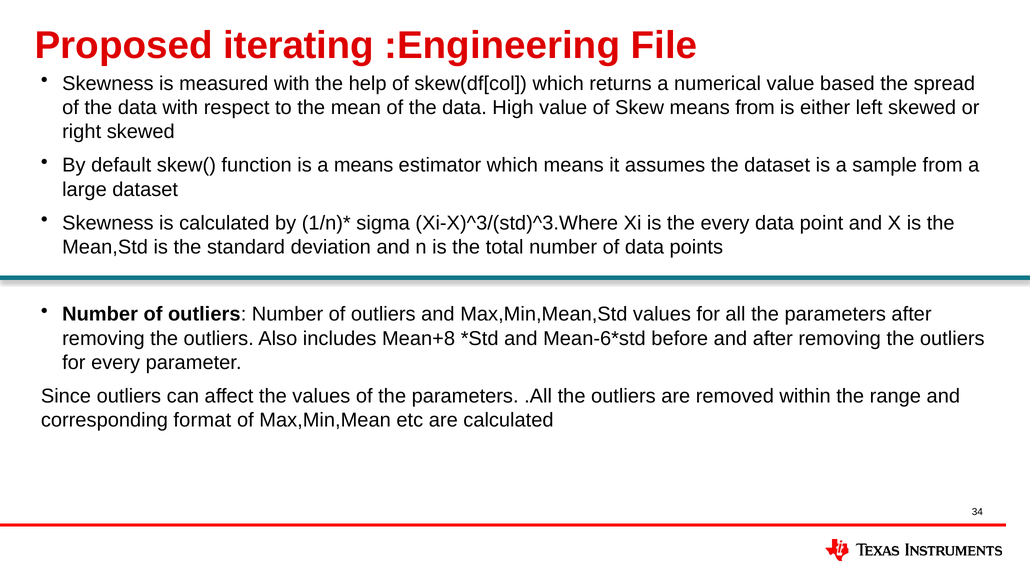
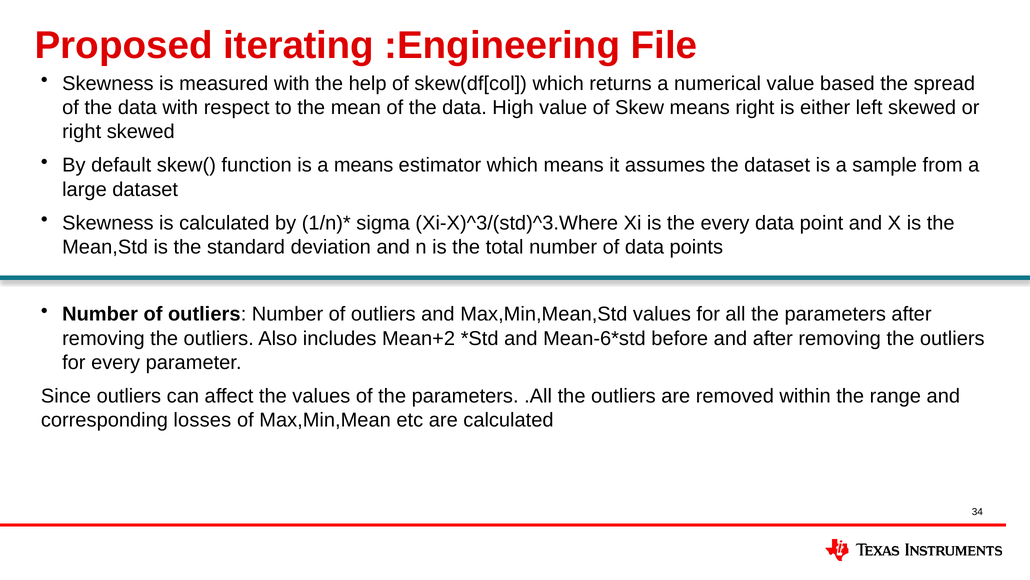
means from: from -> right (755, 108)
Mean+8: Mean+8 -> Mean+2 (419, 338)
format: format -> losses (202, 420)
